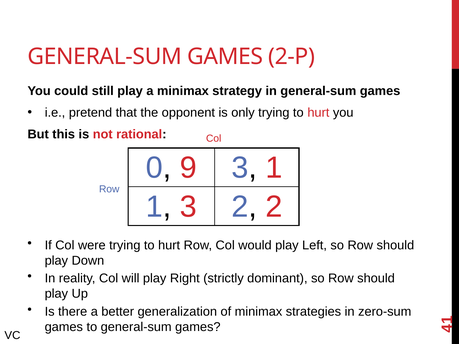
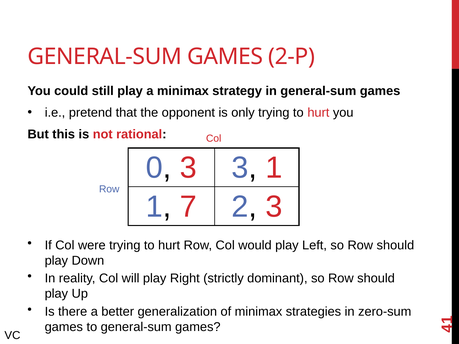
0 9: 9 -> 3 (188, 168)
1 3: 3 -> 7 (188, 207)
2 2: 2 -> 3 (274, 207)
